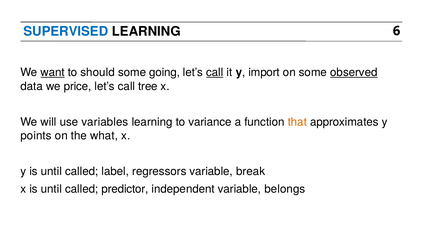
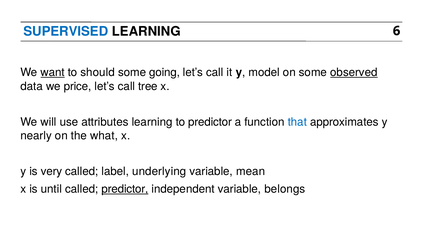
call underline: present -> none (215, 72)
import: import -> model (264, 72)
variables: variables -> attributes (105, 122)
to variance: variance -> predictor (210, 122)
that colour: orange -> blue (297, 122)
points: points -> nearly (36, 135)
y is until: until -> very (51, 171)
regressors: regressors -> underlying (159, 171)
break: break -> mean (251, 171)
predictor underline: none -> present (125, 189)
